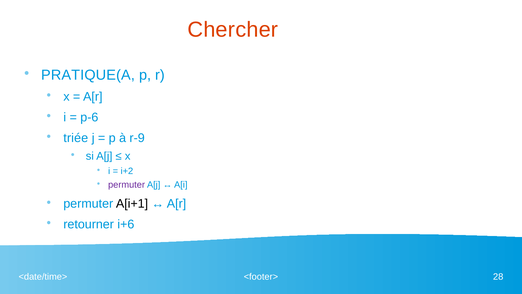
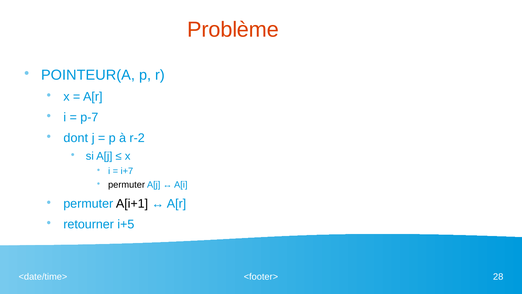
Chercher: Chercher -> Problème (233, 29)
PRATIQUE(A: PRATIQUE(A -> POINTEUR(A (88, 75)
p-6: p-6 -> p-7 (89, 117)
triée: triée -> dont (76, 138)
r-9: r-9 -> r-2 (137, 138)
i+2: i+2 -> i+7 (127, 171)
permuter colour: purple -> black (127, 185)
i+6: i+6 -> i+5 (126, 224)
